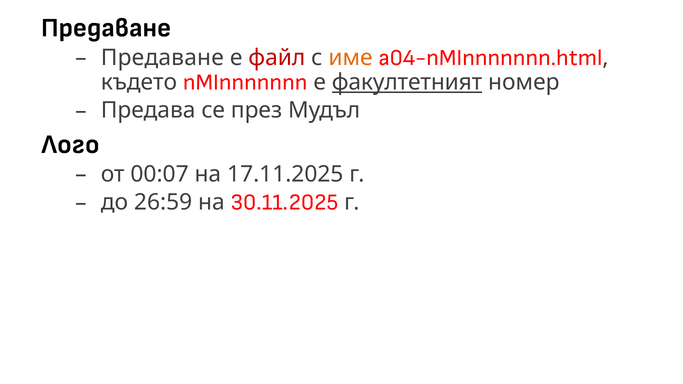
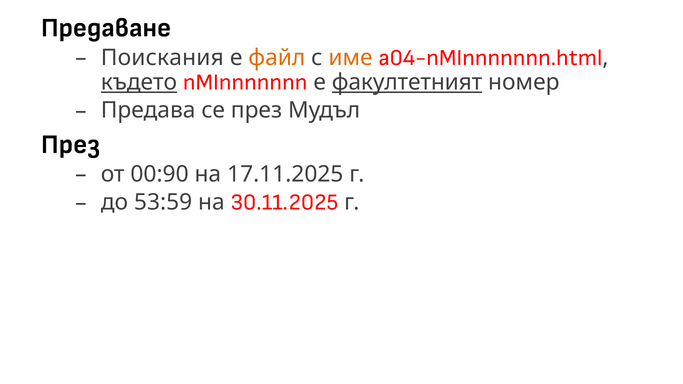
Предаване: Предаване -> Поискания (162, 58)
файл colour: red -> orange (277, 58)
където underline: none -> present (139, 82)
Лого: Лого -> През (71, 144)
00:07: 00:07 -> 00:90 (160, 174)
26:59: 26:59 -> 53:59 (163, 203)
